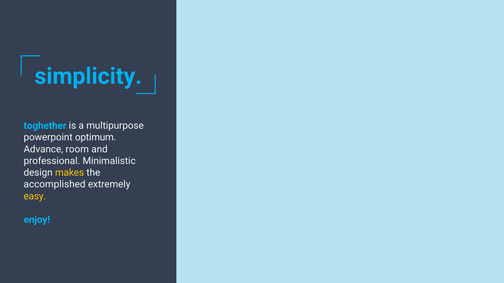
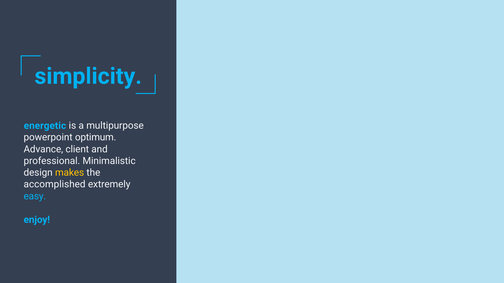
toghether: toghether -> energetic (45, 126)
room: room -> client (77, 149)
easy colour: yellow -> light blue (35, 196)
